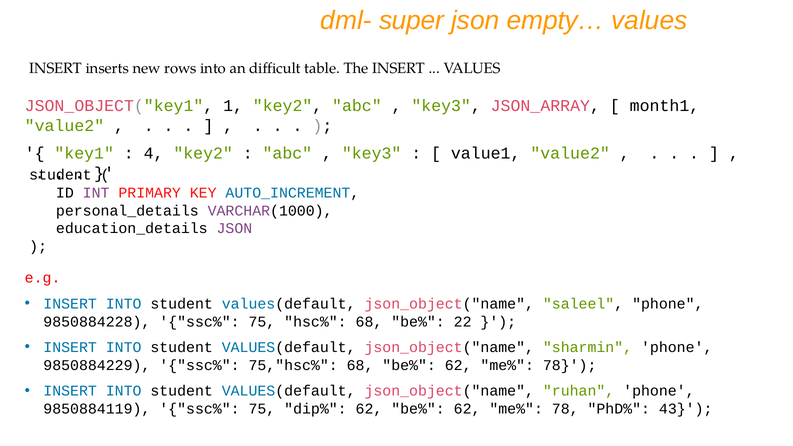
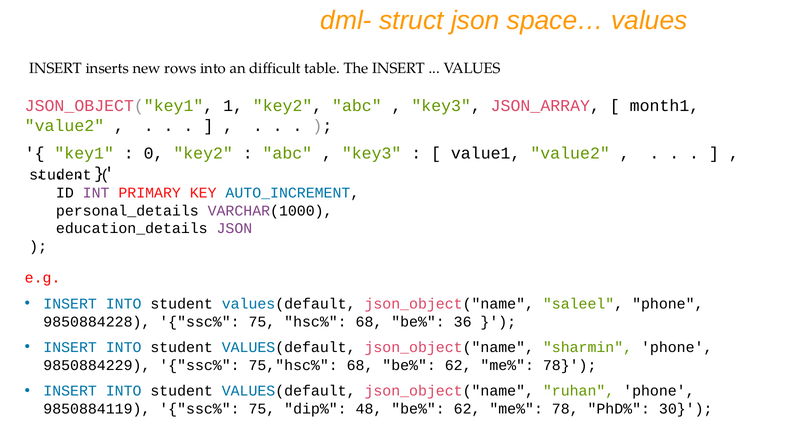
super: super -> struct (411, 21)
empty…: empty… -> space… (555, 21)
4: 4 -> 0 (154, 153)
22: 22 -> 36 (463, 322)
dip% 62: 62 -> 48 (369, 409)
43: 43 -> 30 (686, 409)
